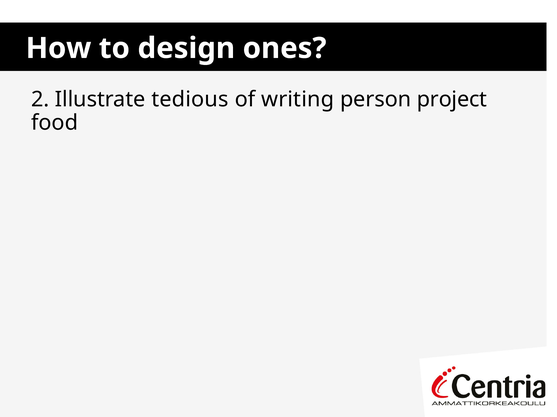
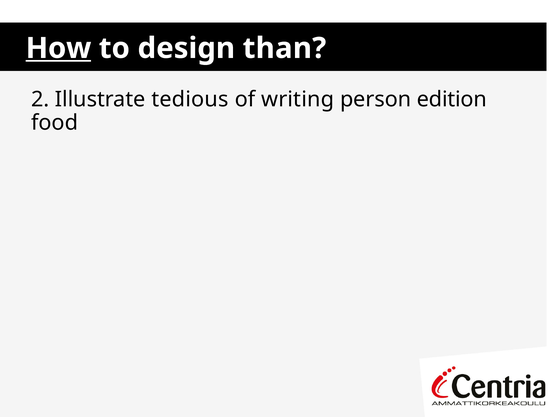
How underline: none -> present (58, 48)
ones: ones -> than (284, 48)
project: project -> edition (452, 100)
